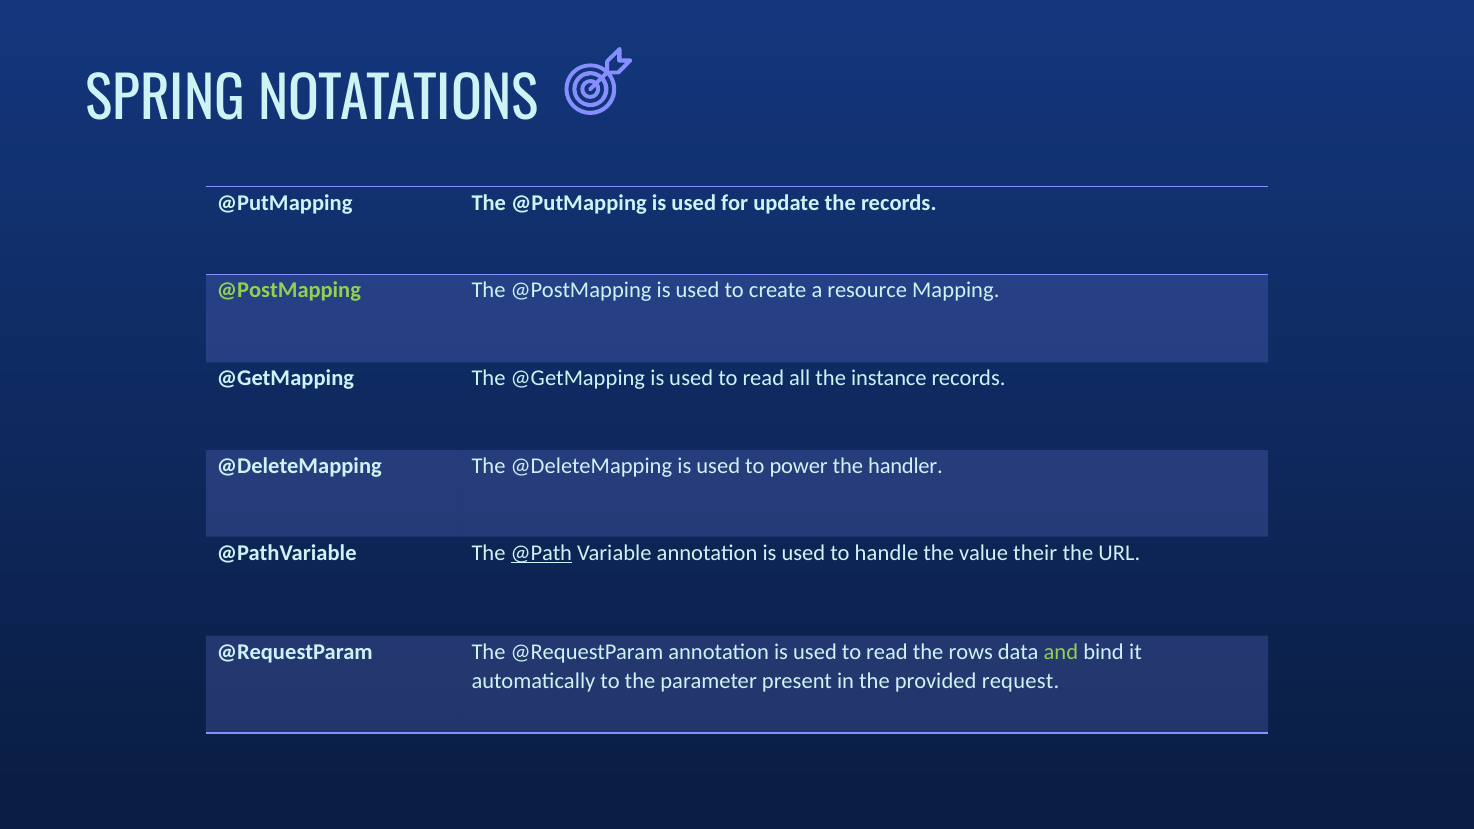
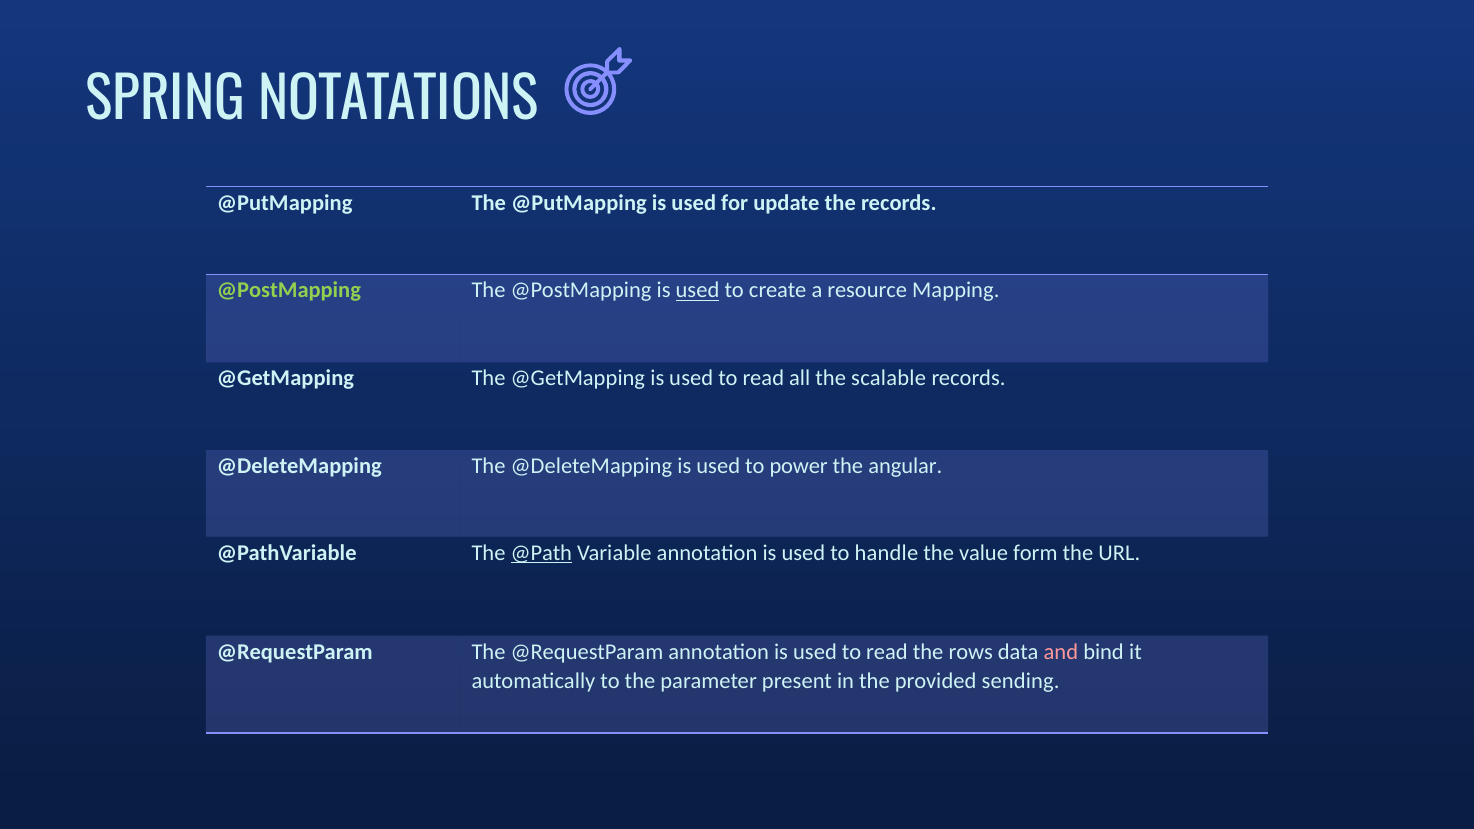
used underline: none -> present (697, 291)
instance: instance -> scalable (889, 378)
handler: handler -> angular (905, 466)
their: their -> form (1035, 553)
and colour: light green -> pink (1061, 652)
request: request -> sending (1021, 682)
